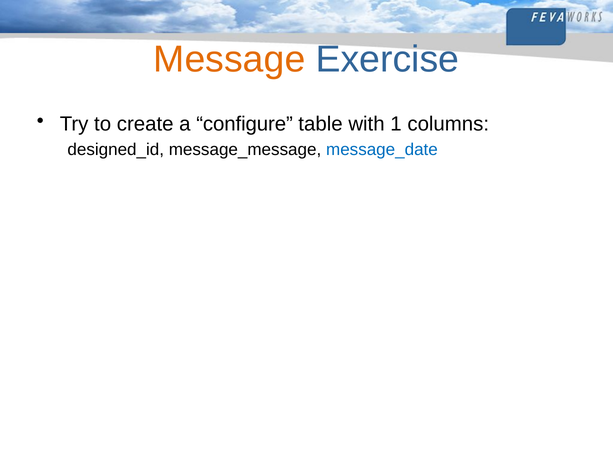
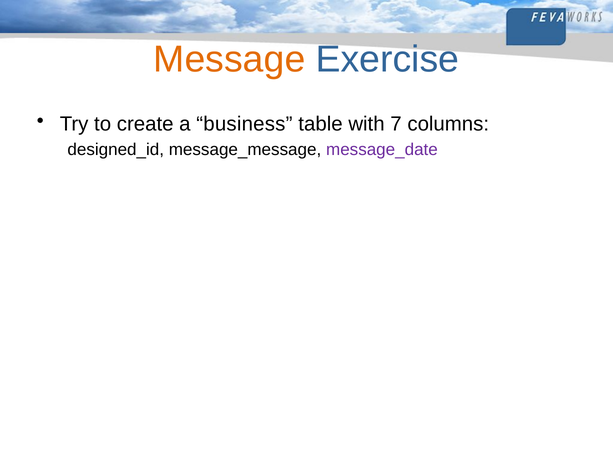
configure: configure -> business (244, 124)
1: 1 -> 7 (396, 124)
message_date colour: blue -> purple (382, 150)
